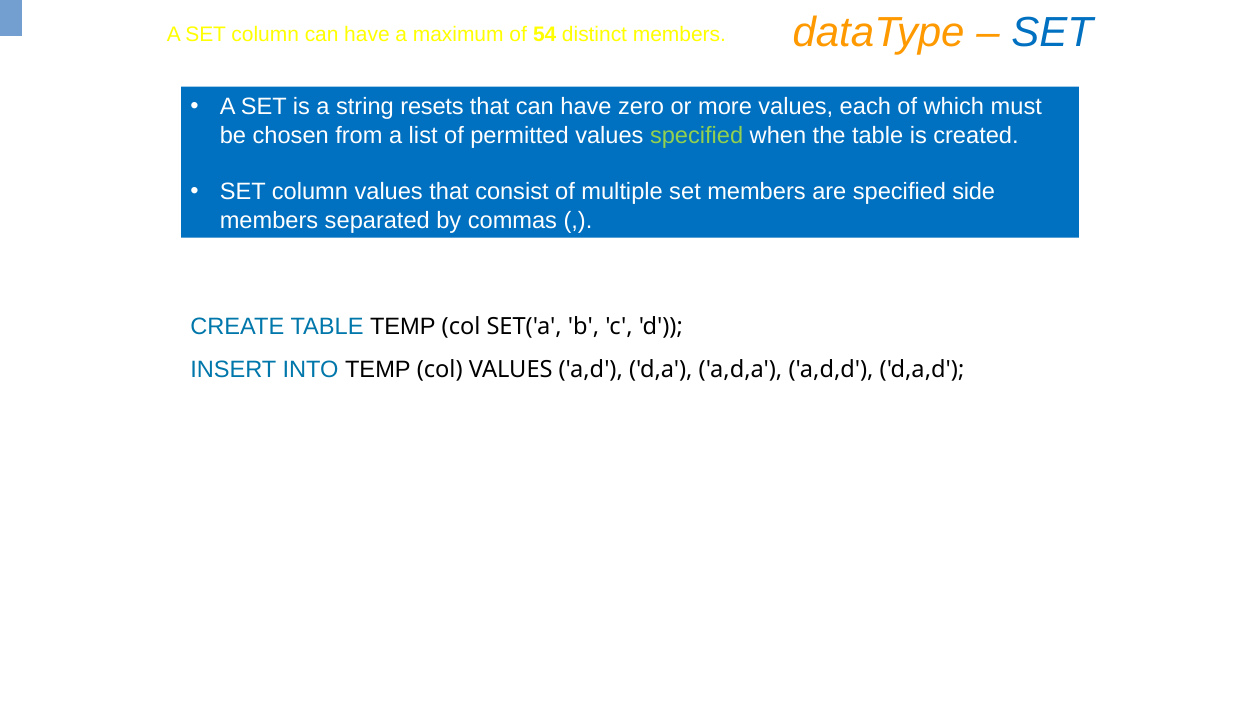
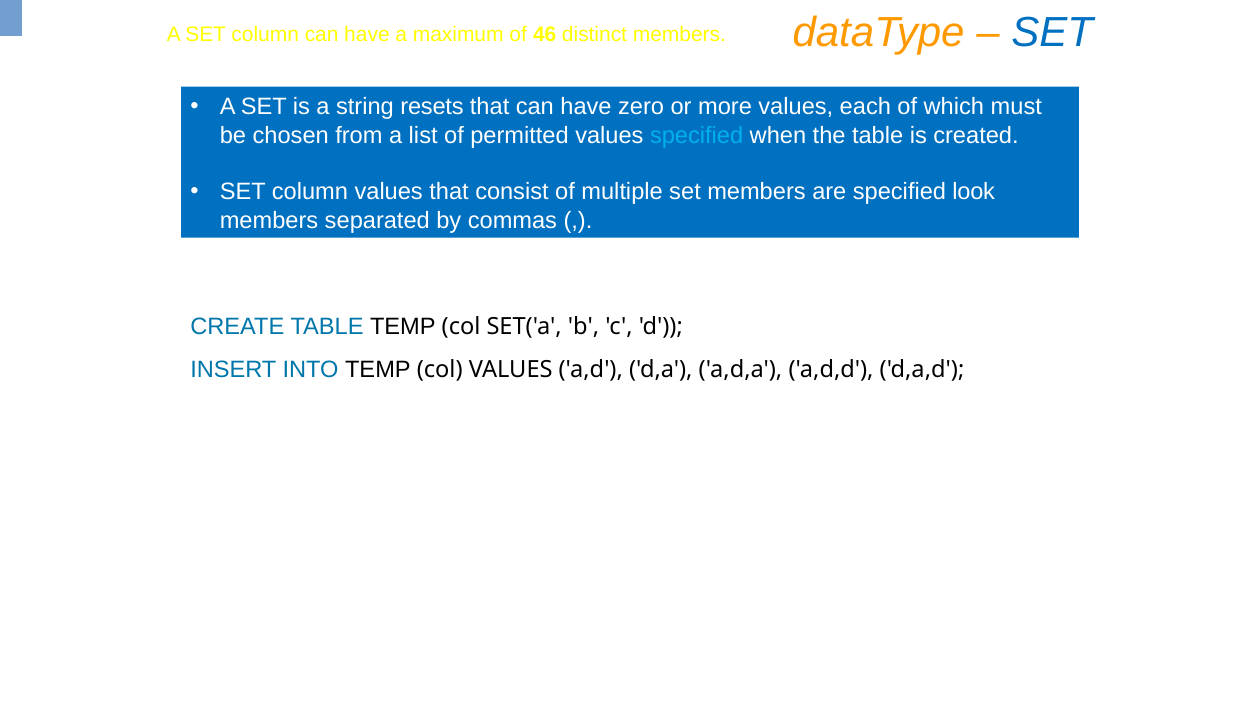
54: 54 -> 46 (545, 35)
specified colour: light green -> light blue (697, 135)
side: side -> look (974, 192)
